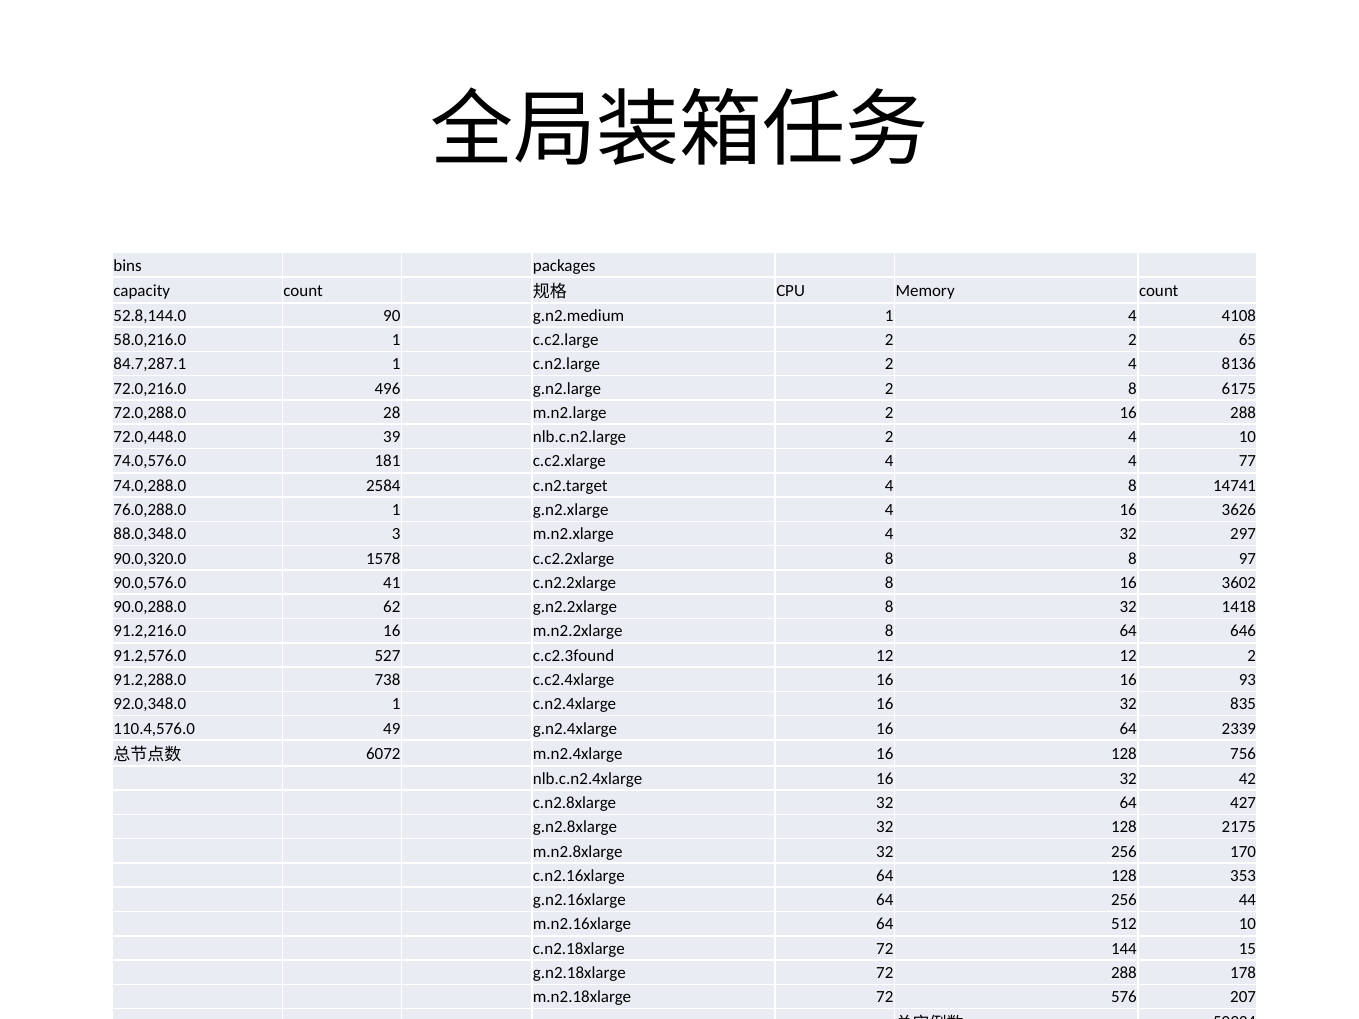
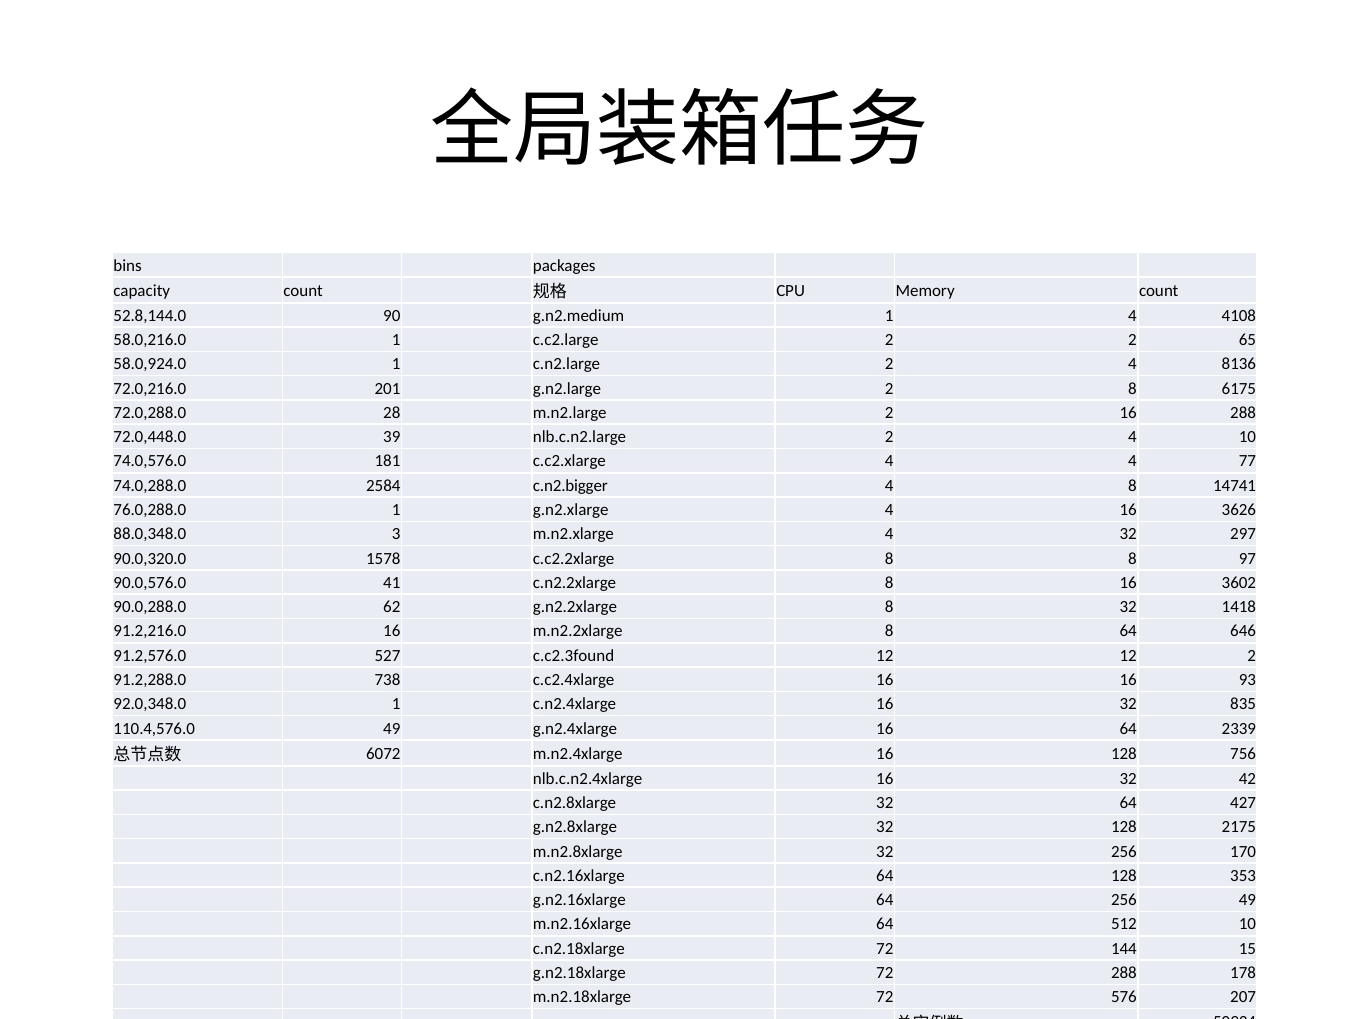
84.7,287.1: 84.7,287.1 -> 58.0,924.0 (150, 364)
496: 496 -> 201 (388, 389)
c.n2.target: c.n2.target -> c.n2.bigger (570, 486)
256 44: 44 -> 49 (1247, 900)
